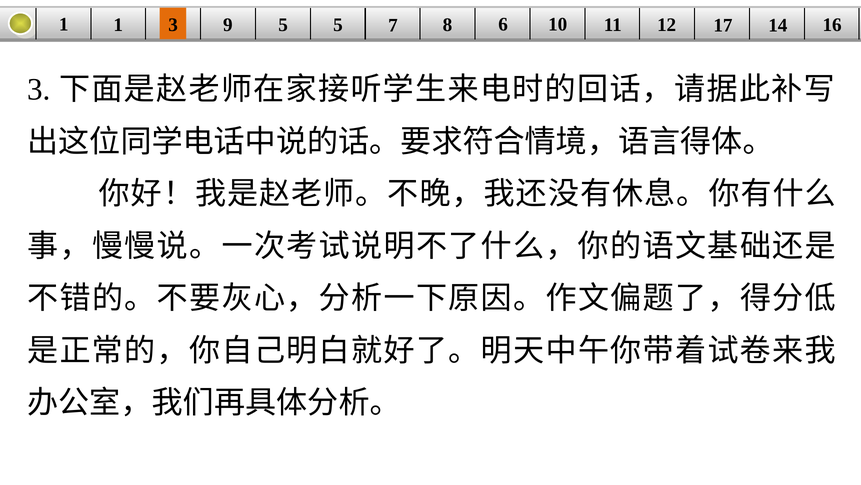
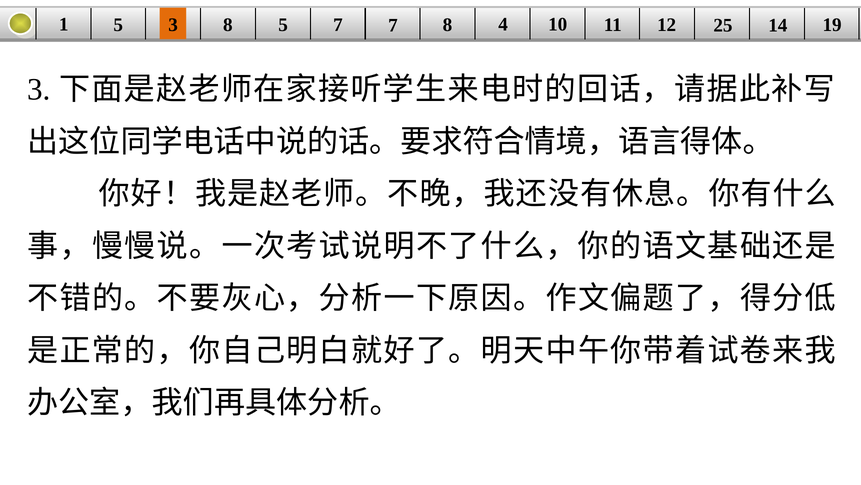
1 1: 1 -> 5 (118, 25)
3 9: 9 -> 8 (228, 25)
5 5: 5 -> 7 (338, 25)
6: 6 -> 4 (503, 24)
17: 17 -> 25 (723, 25)
16: 16 -> 19 (832, 25)
